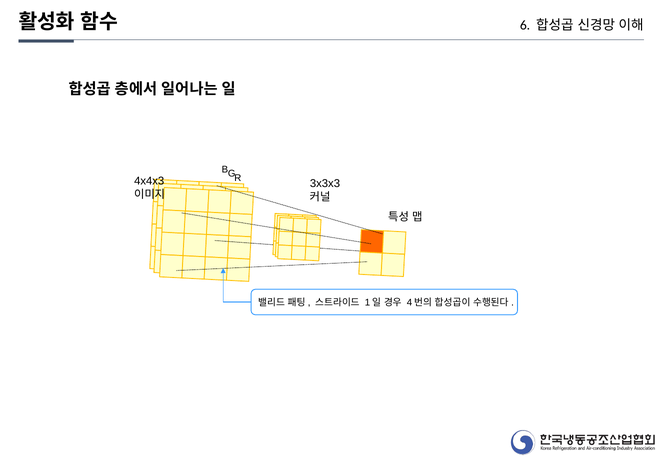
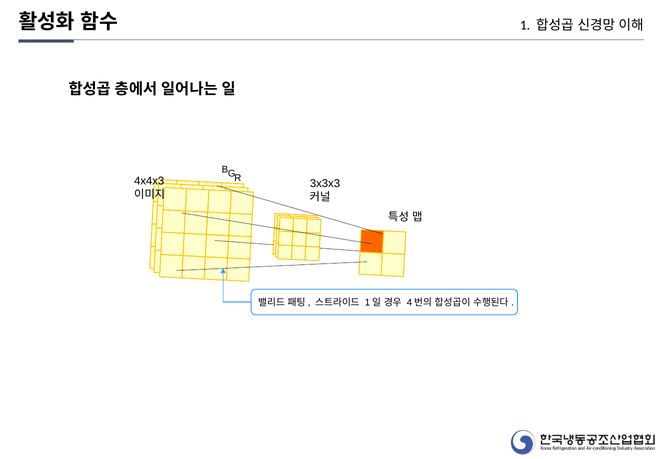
6: 6 -> 1 (525, 25)
